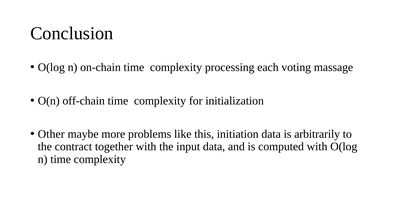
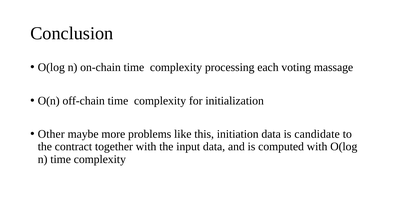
arbitrarily: arbitrarily -> candidate (317, 134)
